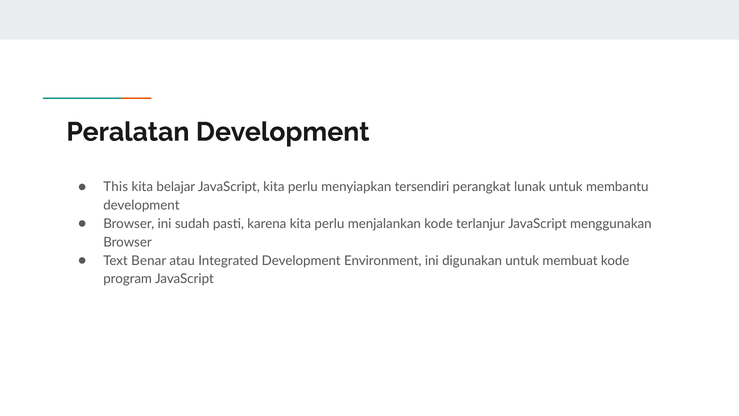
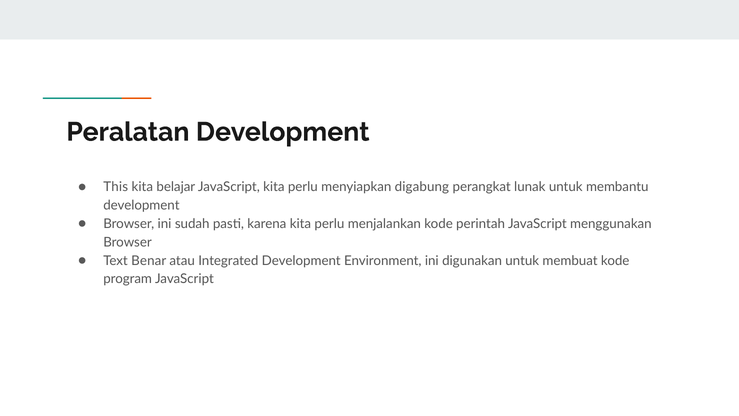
tersendiri: tersendiri -> digabung (422, 187)
terlanjur: terlanjur -> perintah (481, 224)
